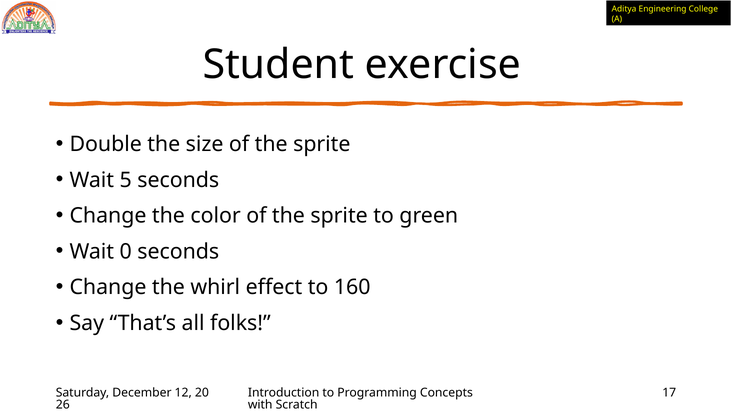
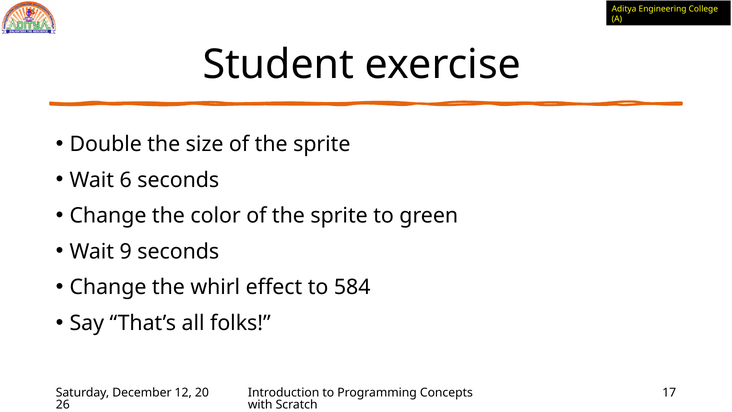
5: 5 -> 6 (126, 180)
0: 0 -> 9 (126, 251)
160: 160 -> 584 (352, 287)
